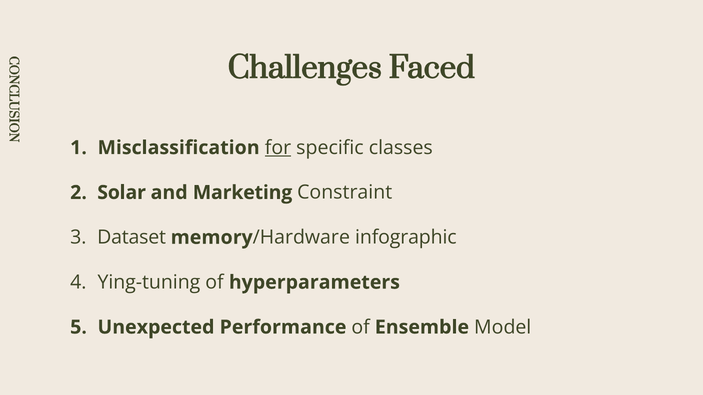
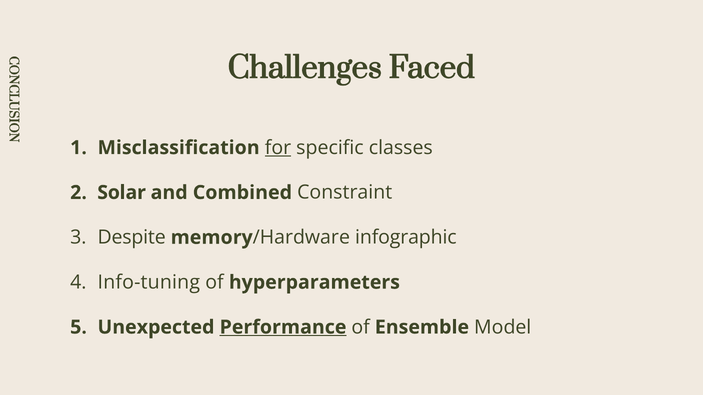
Marketing: Marketing -> Combined (242, 193)
Dataset: Dataset -> Despite (132, 238)
Ying-tuning: Ying-tuning -> Info-tuning (149, 283)
Performance underline: none -> present (283, 328)
